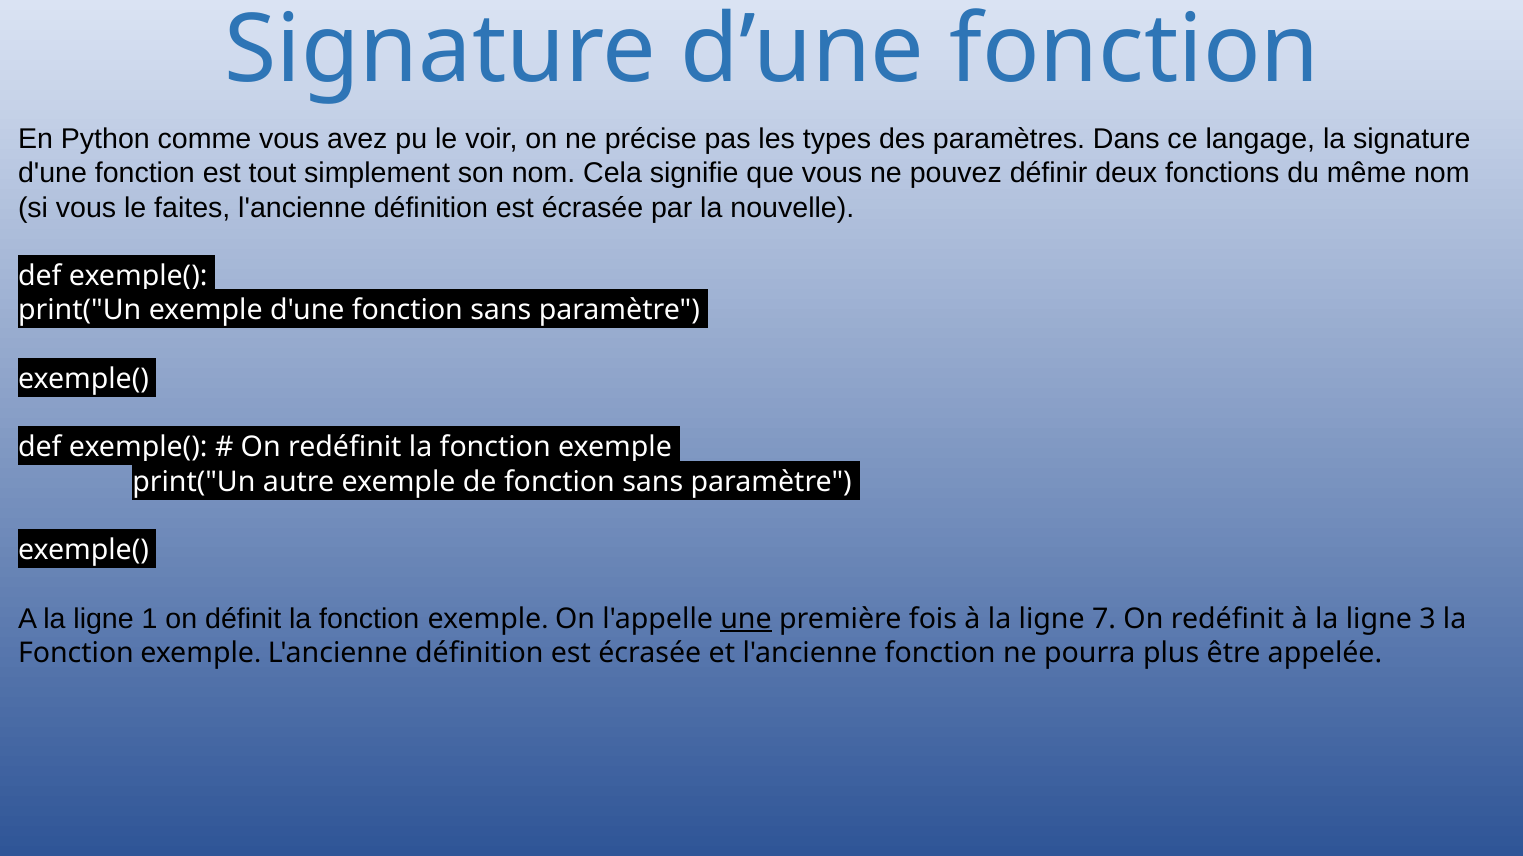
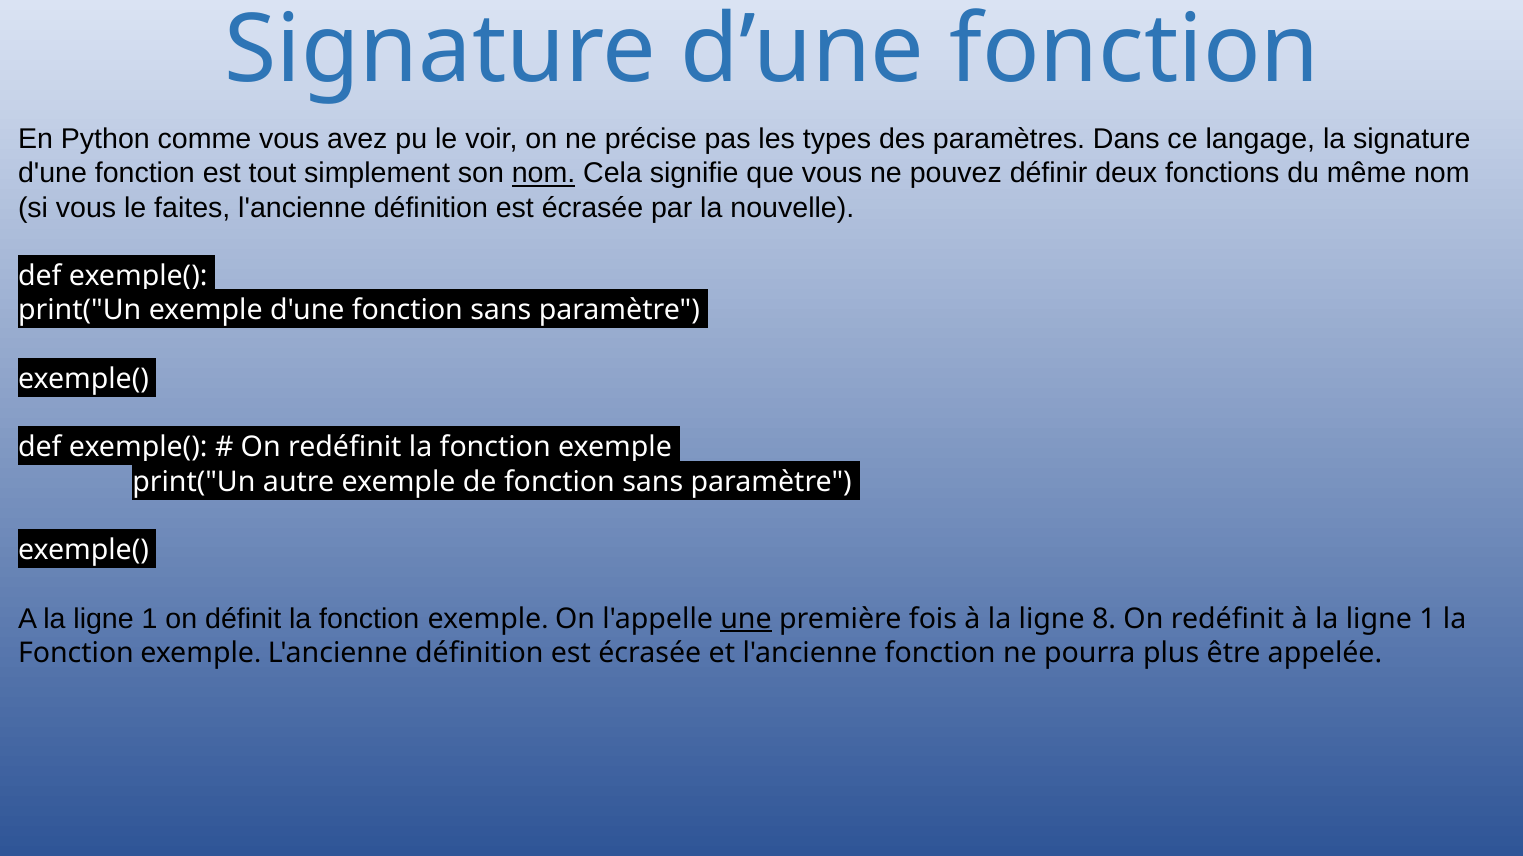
nom underline: none -> present (544, 174)
7: 7 -> 8 (1104, 619)
à la ligne 3: 3 -> 1 (1428, 619)
